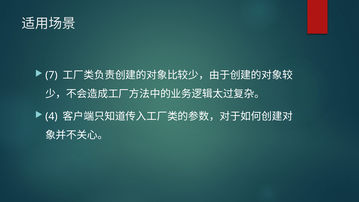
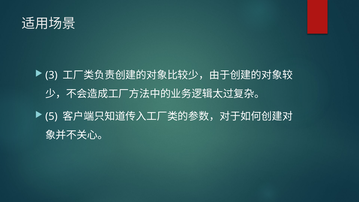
7: 7 -> 3 (51, 75)
4: 4 -> 5 (51, 116)
